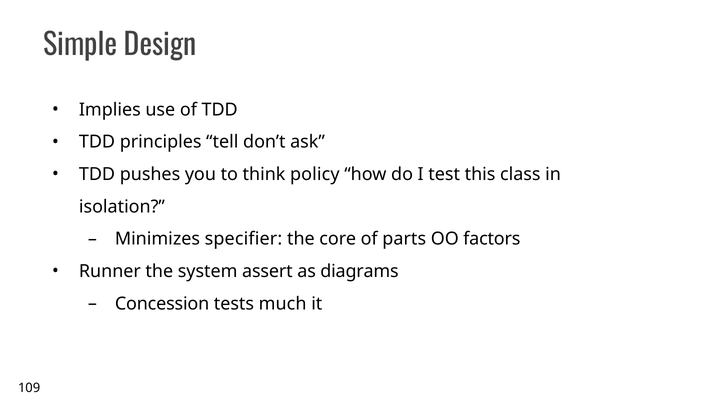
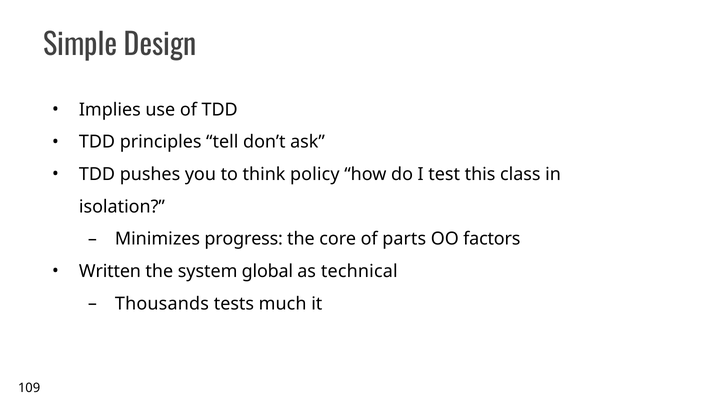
specifier: specifier -> progress (244, 239)
Runner: Runner -> Written (110, 271)
assert: assert -> global (267, 271)
diagrams: diagrams -> technical (359, 271)
Concession: Concession -> Thousands (162, 303)
